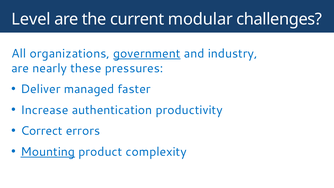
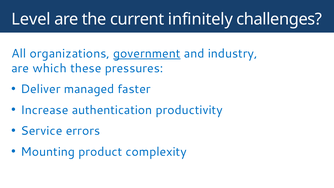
modular: modular -> infinitely (200, 19)
nearly: nearly -> which (50, 68)
Correct: Correct -> Service (41, 131)
Mounting underline: present -> none (48, 152)
